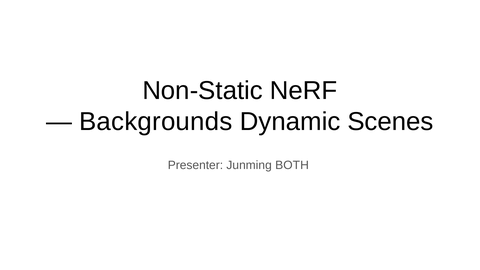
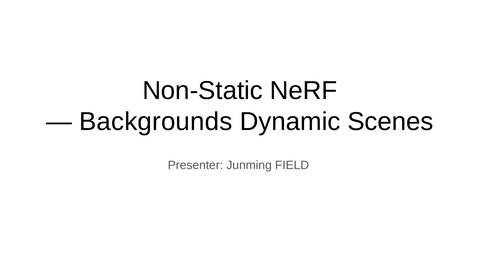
BOTH: BOTH -> FIELD (292, 165)
